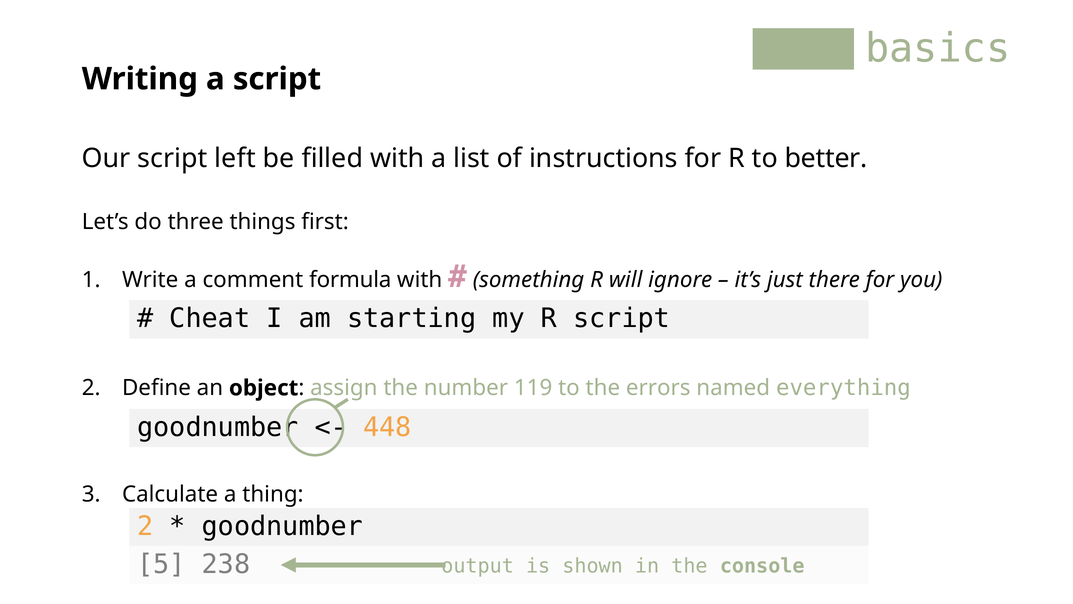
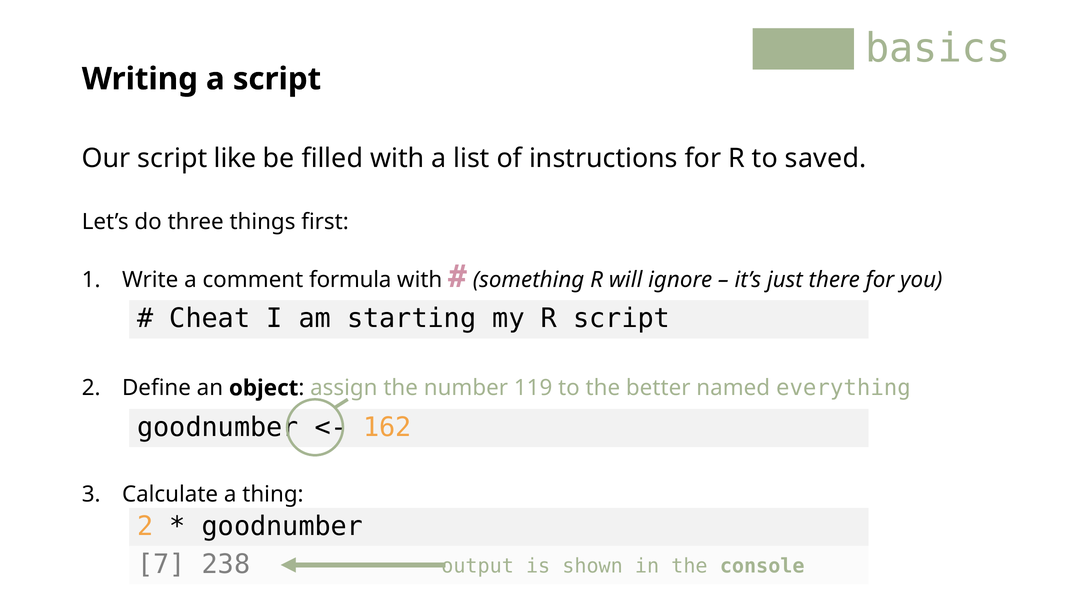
left: left -> like (235, 158)
better: better -> saved (826, 158)
errors: errors -> better (658, 388)
448: 448 -> 162 (387, 427)
5: 5 -> 7 (161, 564)
